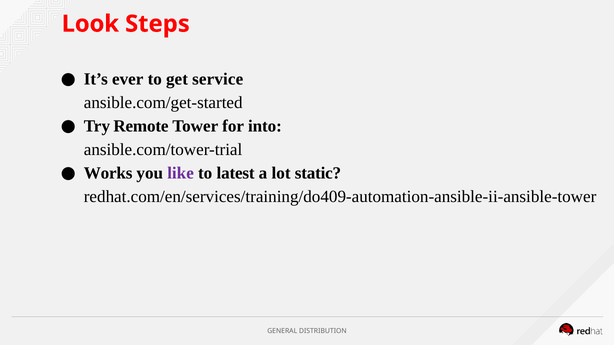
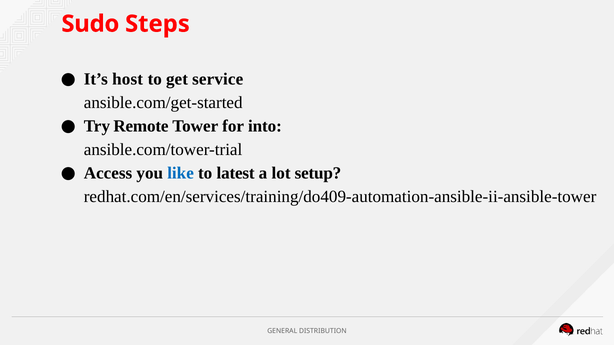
Look: Look -> Sudo (90, 24)
ever: ever -> host (128, 79)
Works: Works -> Access (108, 173)
like colour: purple -> blue (181, 173)
static: static -> setup (318, 173)
